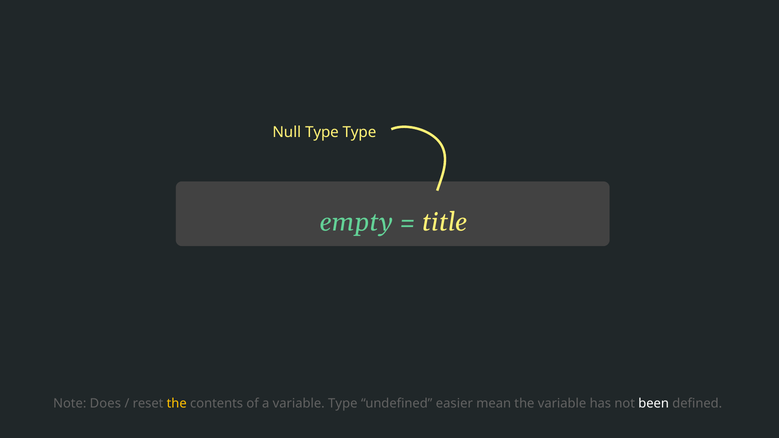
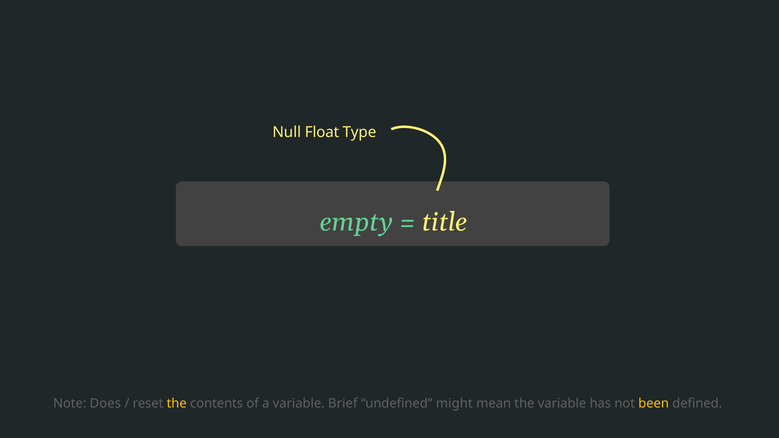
Null Type: Type -> Float (322, 132)
variable Type: Type -> Brief (343, 404)
easier: easier -> might (454, 404)
been colour: white -> yellow (654, 404)
